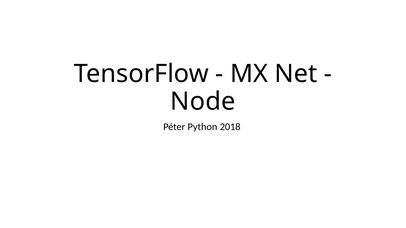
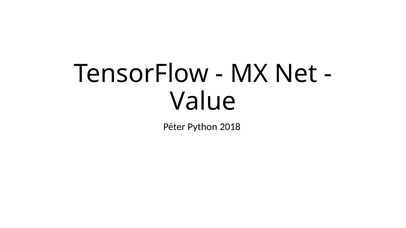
Node: Node -> Value (203, 101)
